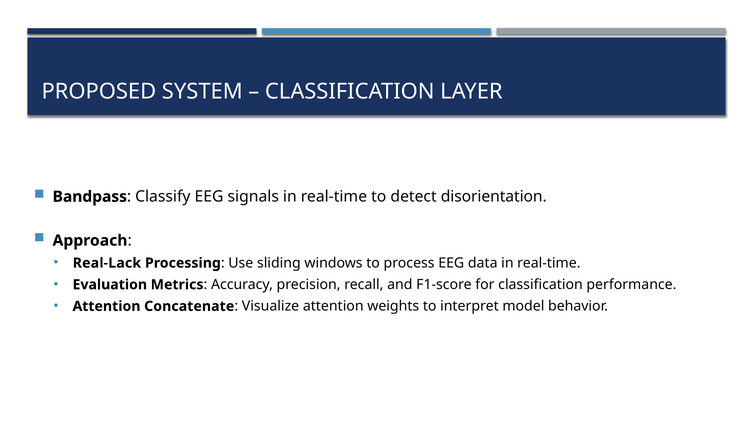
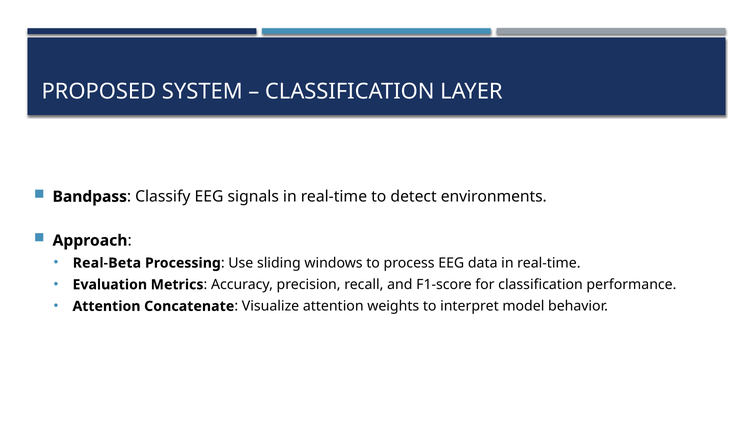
disorientation: disorientation -> environments (494, 197)
Real-Lack: Real-Lack -> Real-Beta (107, 263)
